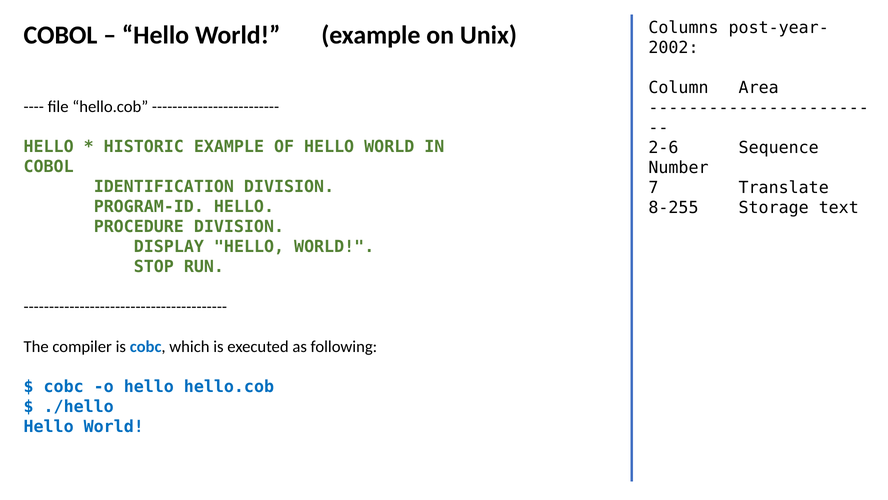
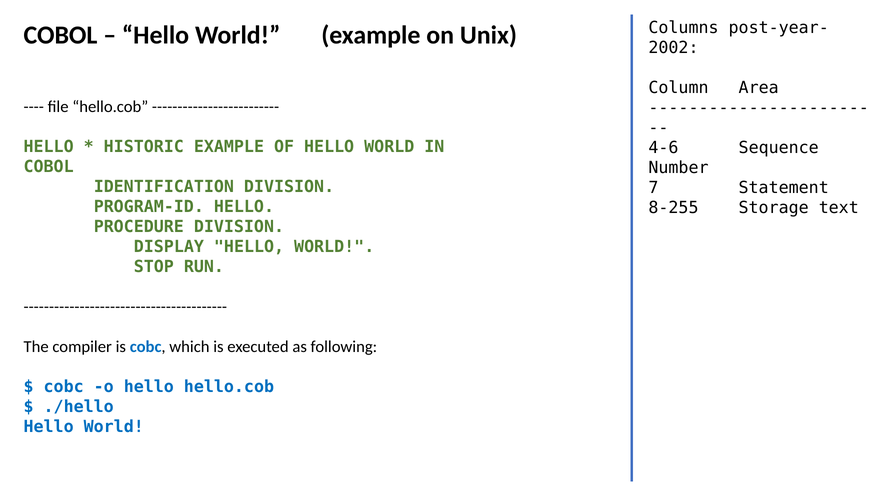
2-6: 2-6 -> 4-6 (663, 147)
Translate: Translate -> Statement (784, 187)
